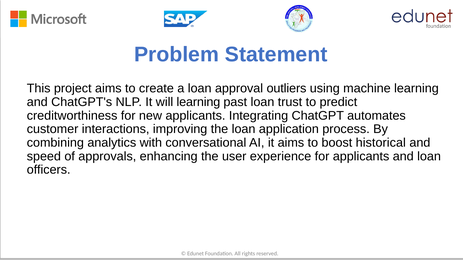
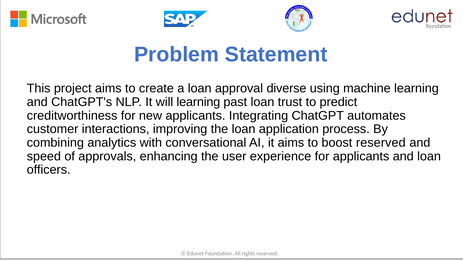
outliers: outliers -> diverse (286, 89)
boost historical: historical -> reserved (381, 143)
